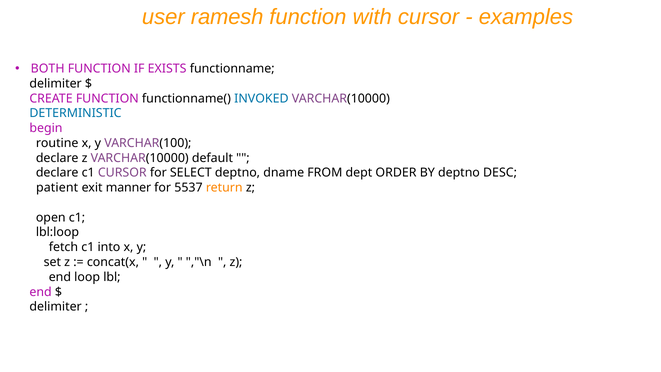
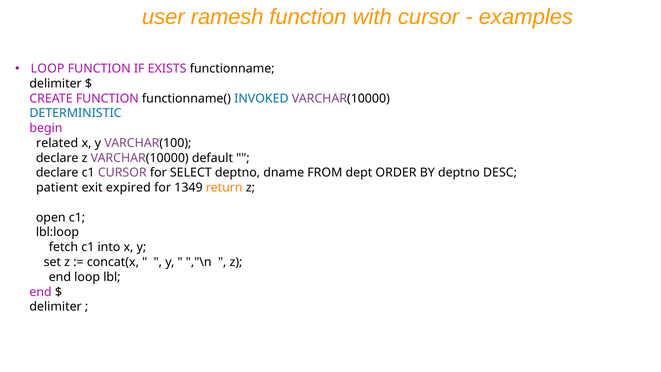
BOTH: BOTH -> LOOP (48, 69)
routine: routine -> related (57, 143)
manner: manner -> expired (128, 188)
5537: 5537 -> 1349 (188, 188)
